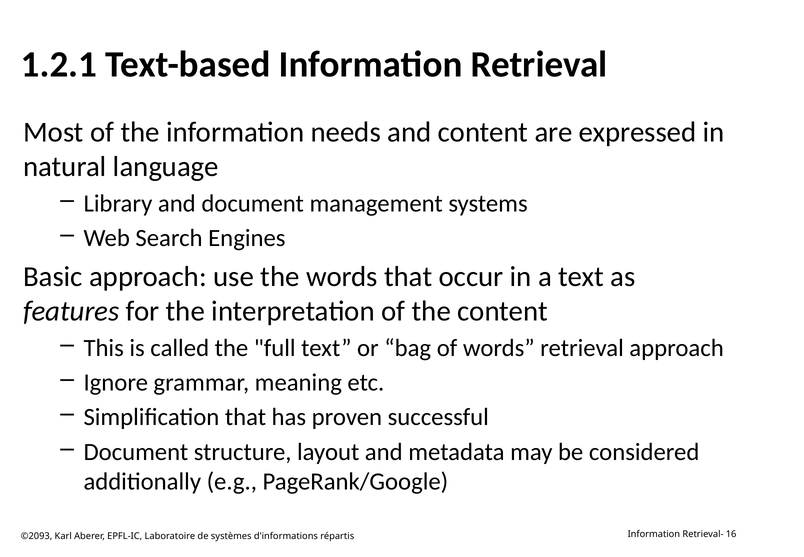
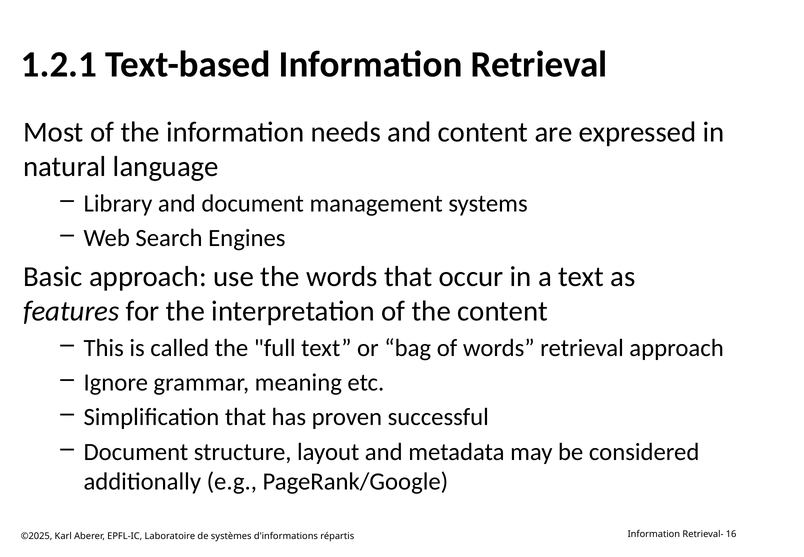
©2093: ©2093 -> ©2025 (37, 536)
